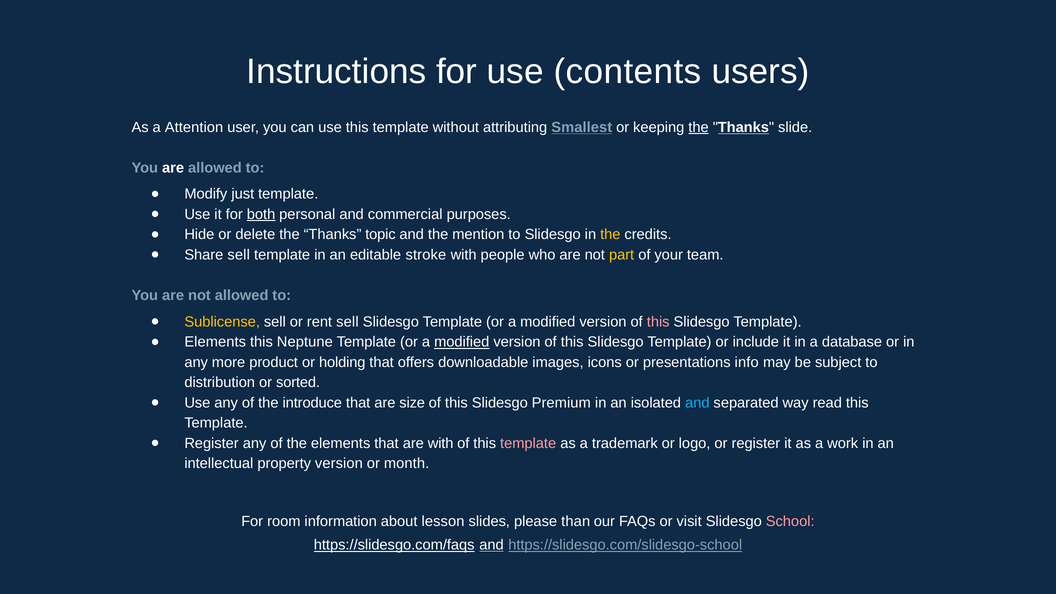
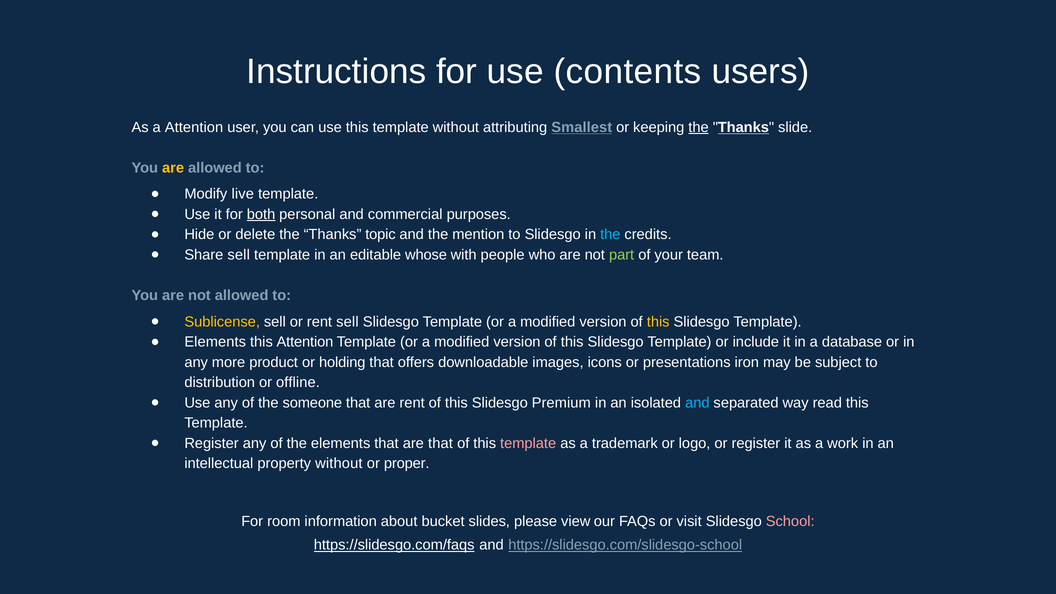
are colour: white -> yellow (173, 168)
just: just -> live (243, 194)
the colour: yellow -> light blue (610, 235)
stroke: stroke -> whose (426, 255)
part colour: yellow -> light green (622, 255)
this colour: pink -> yellow (658, 322)
this Neptune: Neptune -> Attention (305, 342)
modified underline: present -> none (462, 342)
info: info -> iron (747, 362)
sorted: sorted -> offline (298, 383)
introduce: introduce -> someone (312, 403)
are size: size -> rent (412, 403)
are with: with -> that (440, 443)
property version: version -> without (339, 463)
month: month -> proper (407, 463)
lesson: lesson -> bucket (443, 521)
than: than -> view (576, 521)
and underline: present -> none (491, 545)
